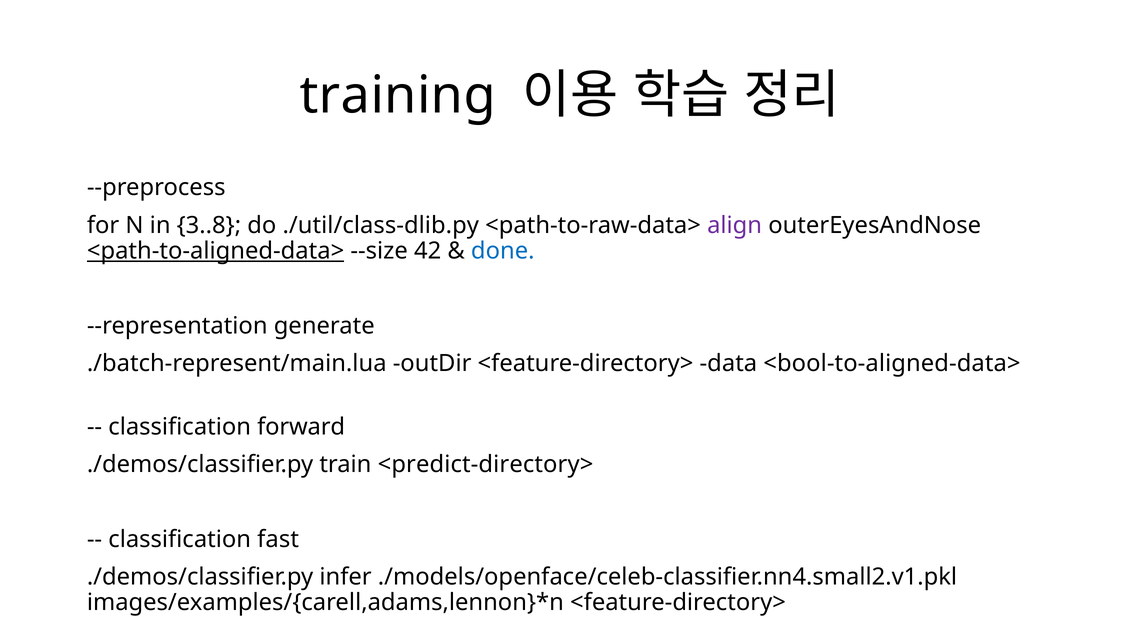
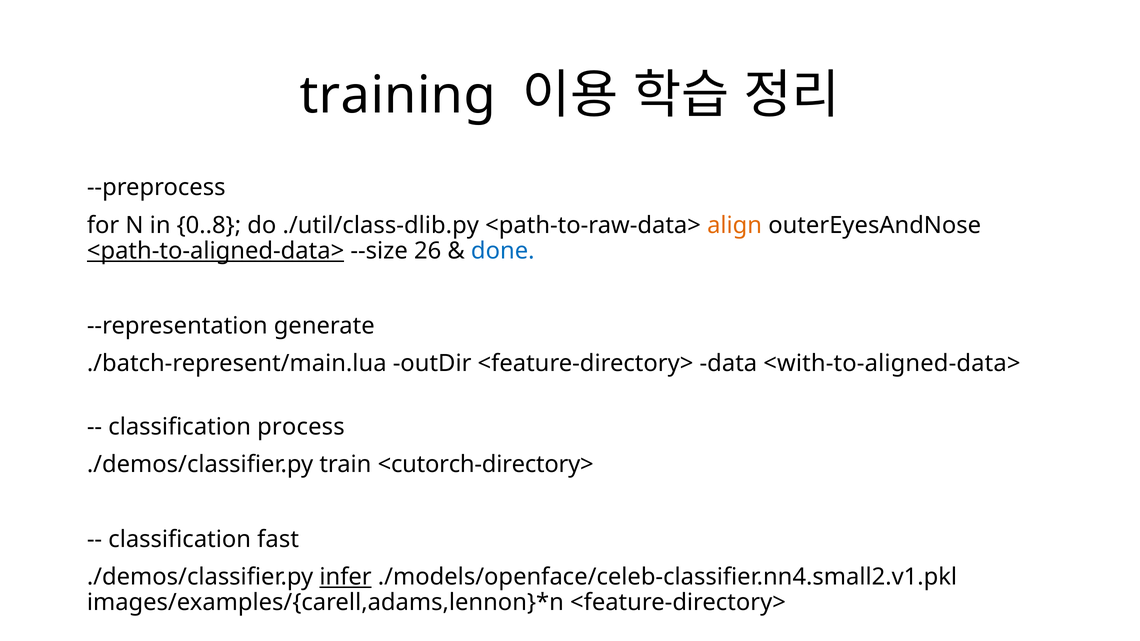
3..8: 3..8 -> 0..8 (209, 225)
align colour: purple -> orange (735, 225)
42: 42 -> 26 (428, 251)
<bool-to-aligned-data>: <bool-to-aligned-data> -> <with-to-aligned-data> (892, 364)
forward: forward -> process (301, 427)
<predict-directory>: <predict-directory> -> <cutorch-directory> (486, 464)
infer underline: none -> present (346, 577)
